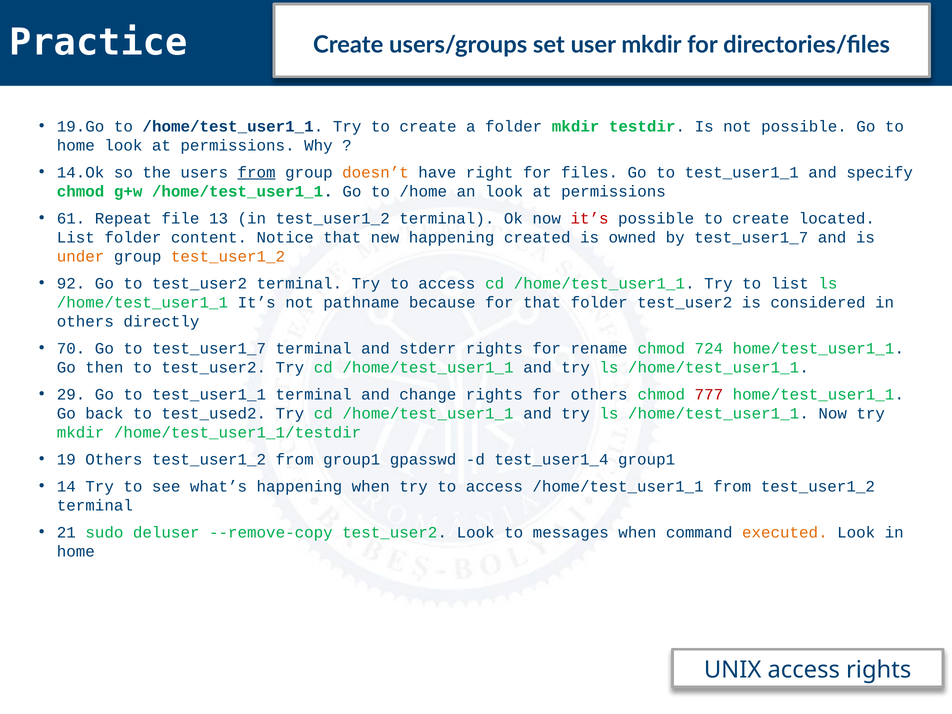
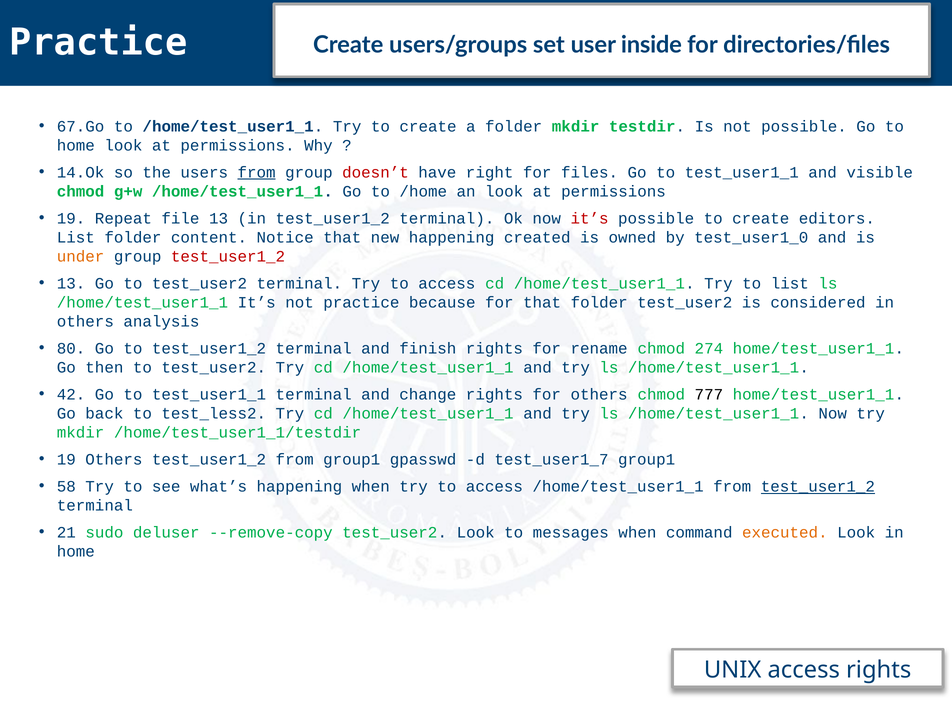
user mkdir: mkdir -> inside (651, 45)
19.Go: 19.Go -> 67.Go (81, 126)
doesn’t colour: orange -> red (376, 172)
specify: specify -> visible (880, 172)
61: 61 -> 19 (71, 218)
located: located -> editors (837, 218)
by test_user1_7: test_user1_7 -> test_user1_0 (751, 237)
test_user1_2 colour: orange -> red (228, 256)
92: 92 -> 13 (71, 283)
not pathname: pathname -> practice (361, 302)
directly: directly -> analysis (161, 321)
70: 70 -> 80 (71, 348)
to test_user1_7: test_user1_7 -> test_user1_2 (209, 348)
stderr: stderr -> finish (428, 348)
724: 724 -> 274 (709, 348)
29: 29 -> 42 (71, 394)
777 colour: red -> black (709, 394)
test_used2: test_used2 -> test_less2 (214, 414)
test_user1_4: test_user1_4 -> test_user1_7 (551, 460)
14: 14 -> 58 (66, 487)
test_user1_2 underline: none -> present (818, 487)
